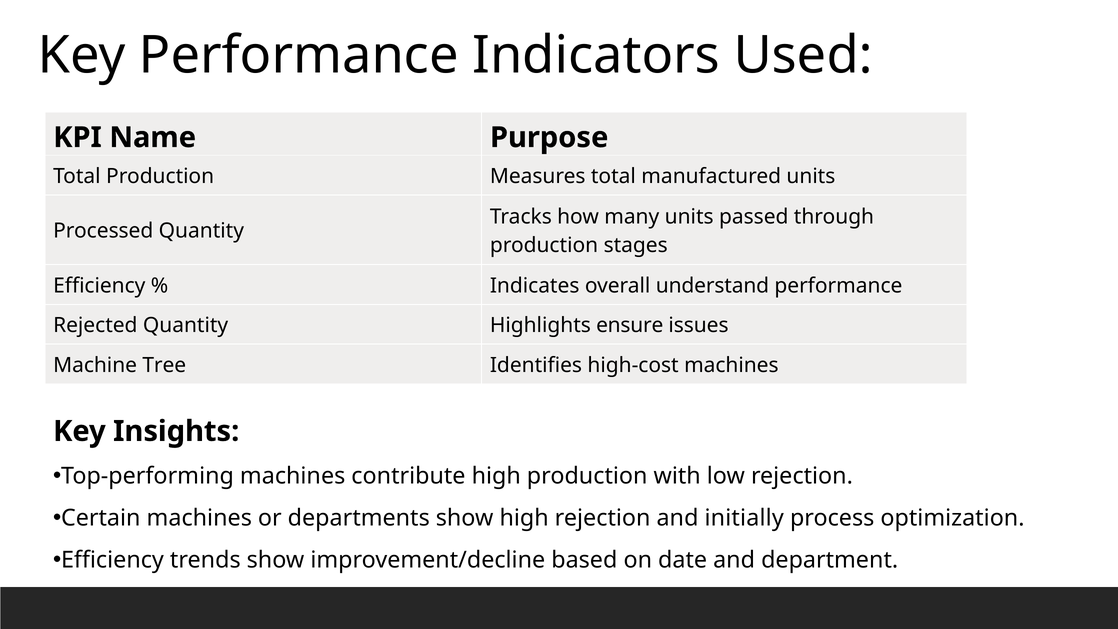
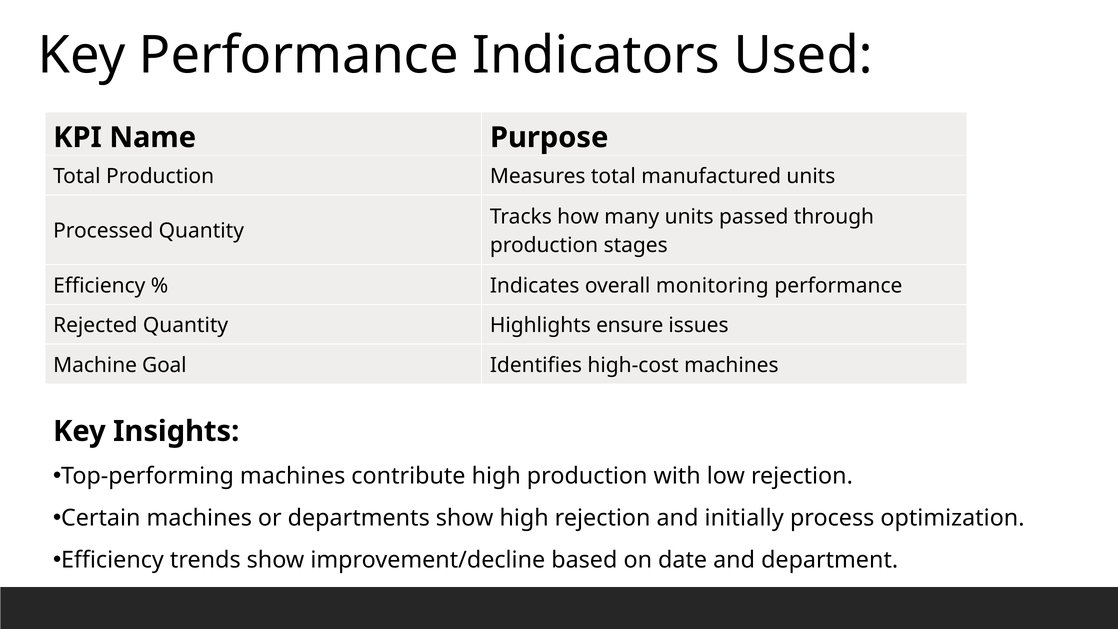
understand: understand -> monitoring (712, 286)
Tree: Tree -> Goal (164, 365)
